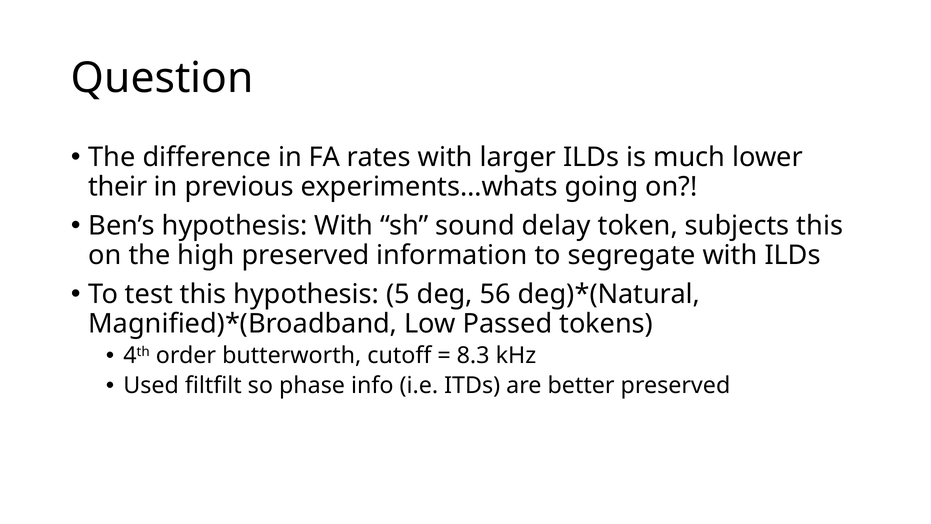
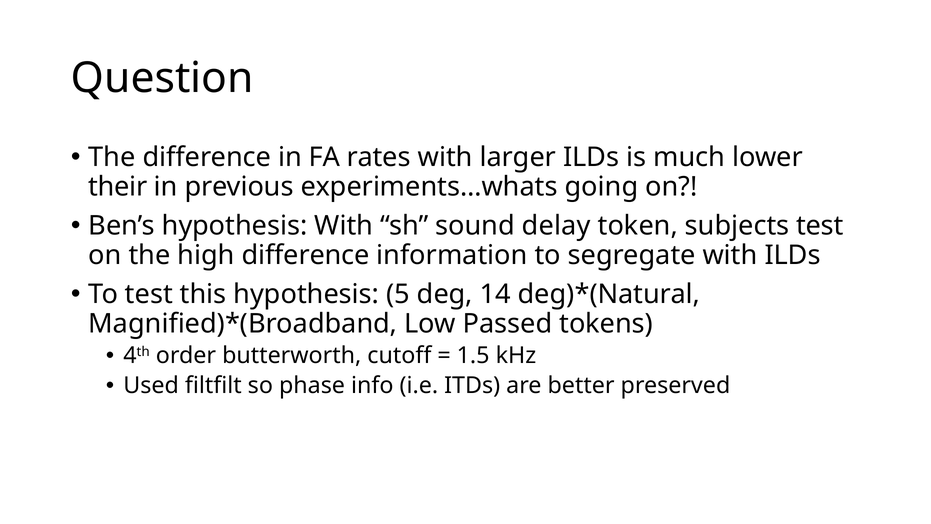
subjects this: this -> test (820, 226)
high preserved: preserved -> difference (306, 255)
56: 56 -> 14 (495, 294)
8.3: 8.3 -> 1.5 (473, 356)
